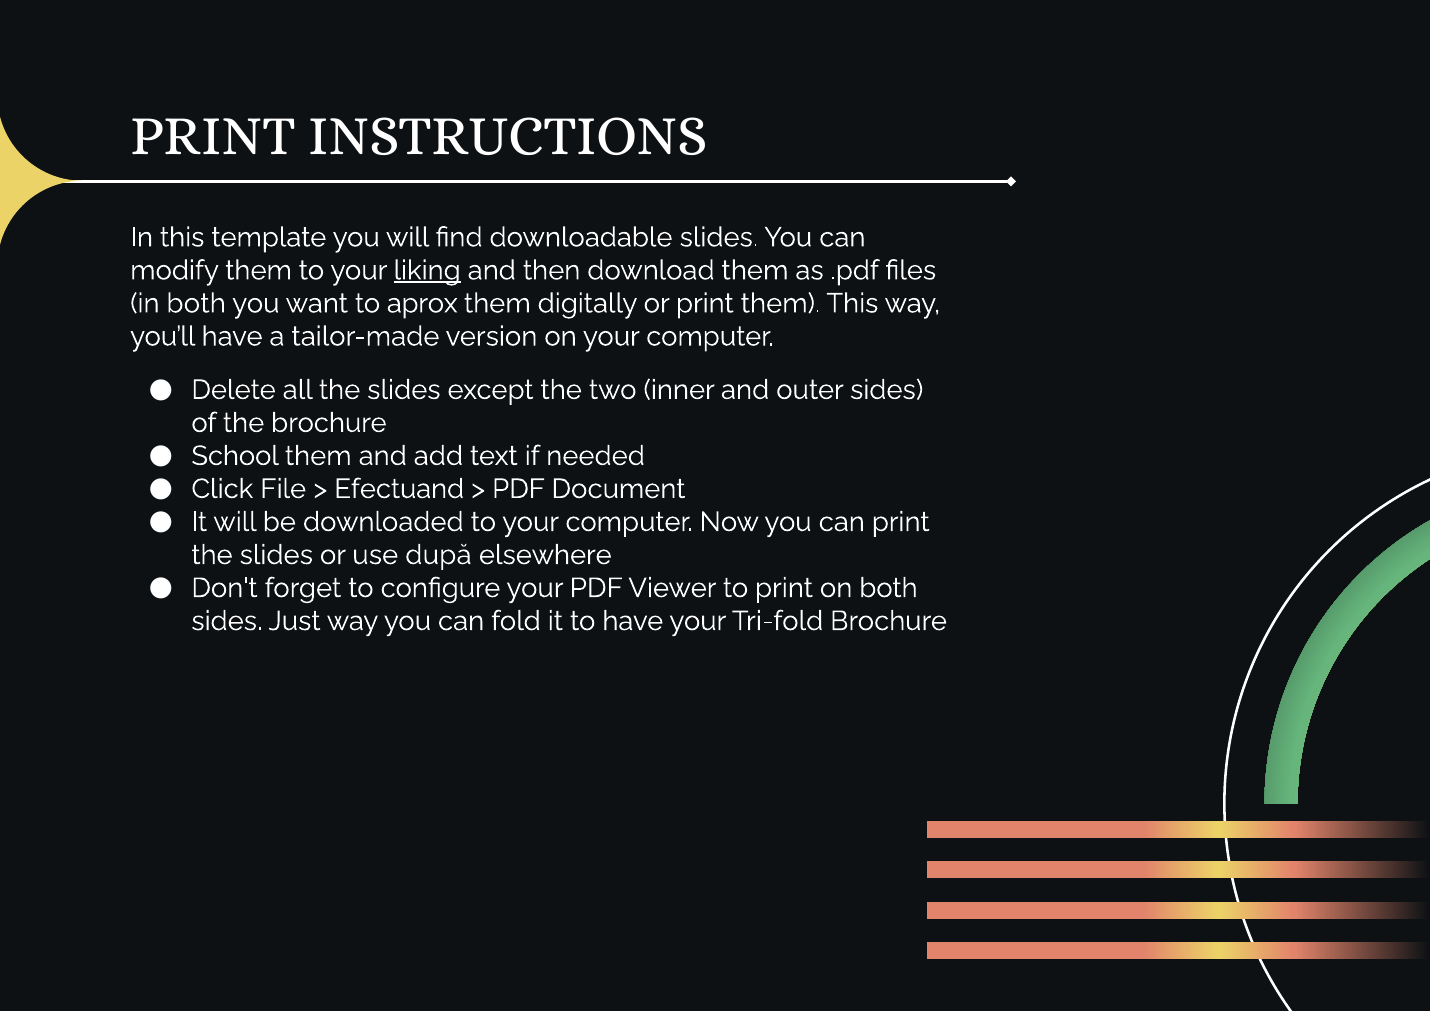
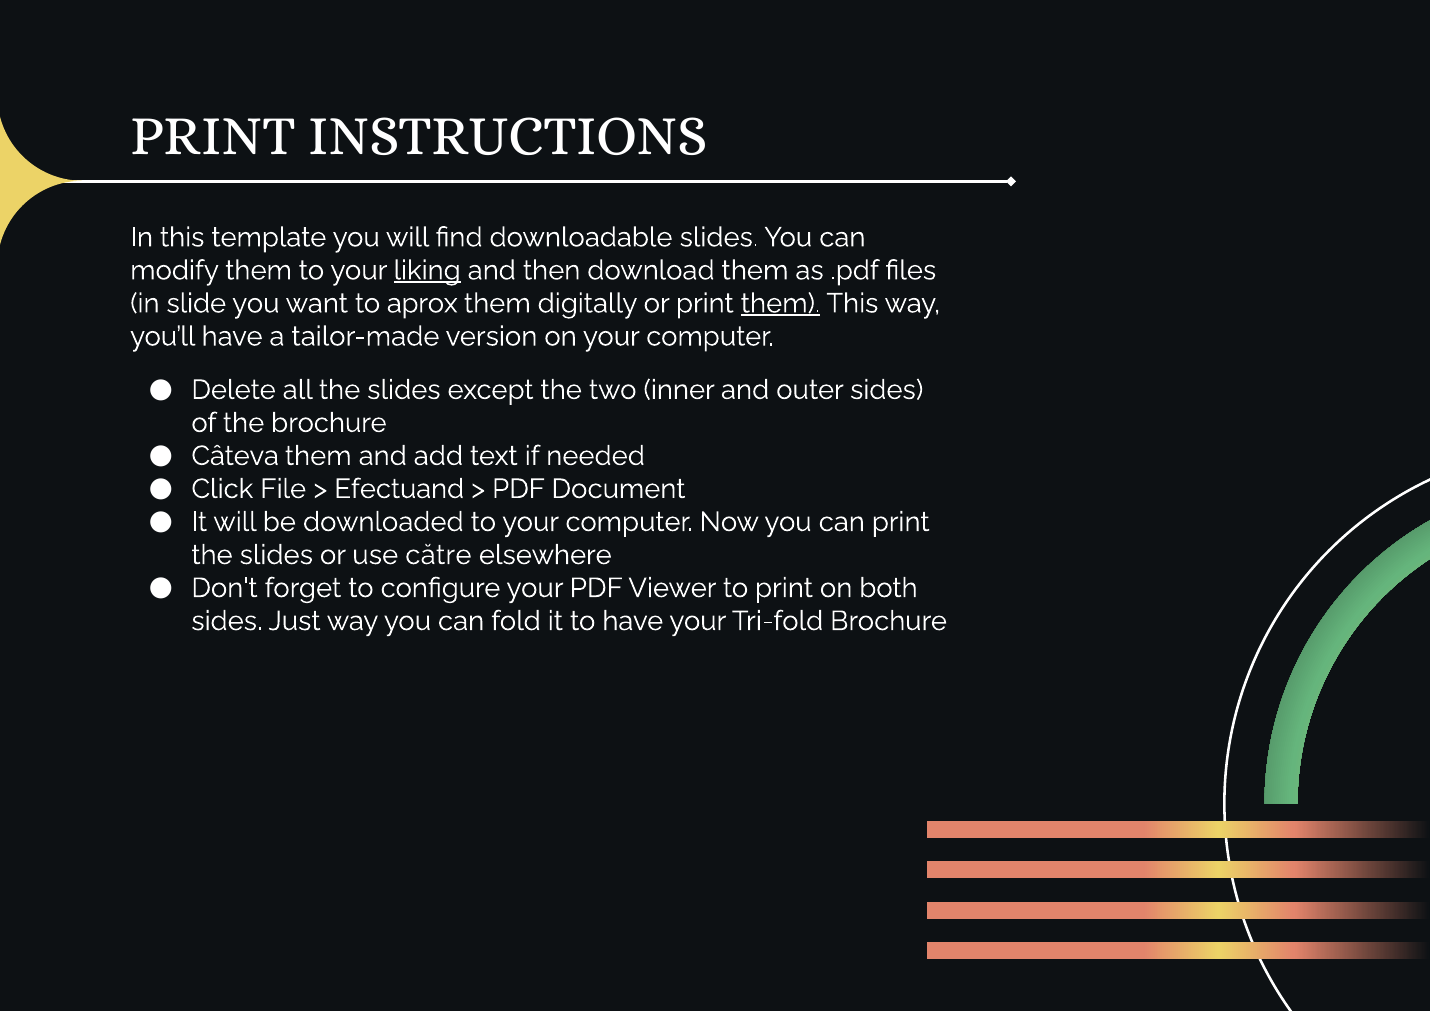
in both: both -> slide (196, 303)
them underline: none -> present (780, 303)
School: School -> Câteva (235, 456)
după: după -> către (438, 555)
